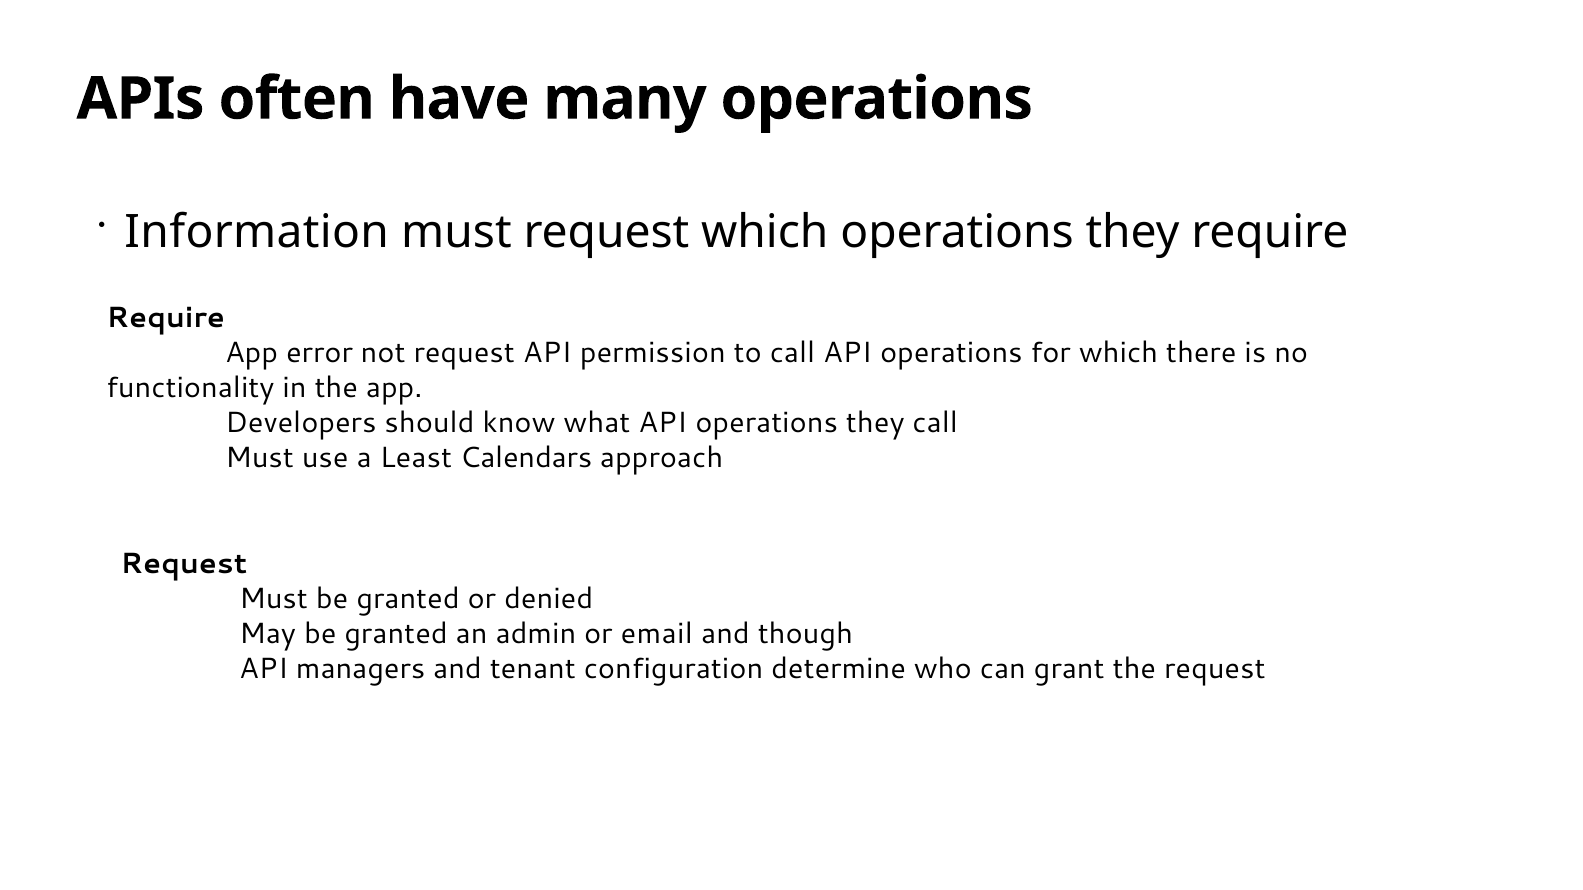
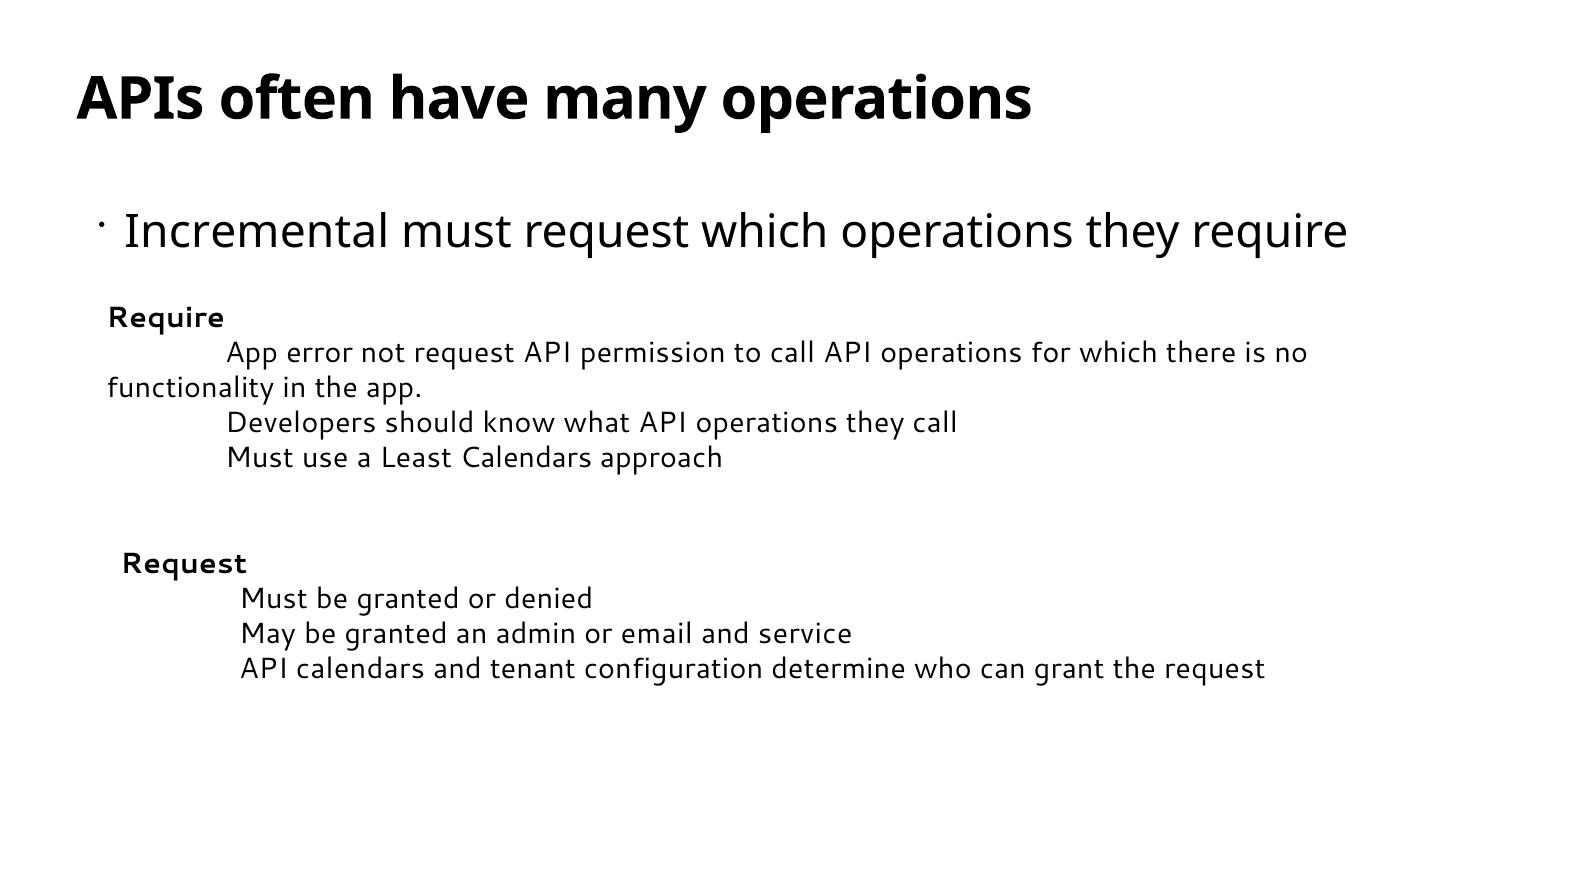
Information: Information -> Incremental (257, 232)
though: though -> service (805, 634)
API managers: managers -> calendars (361, 669)
